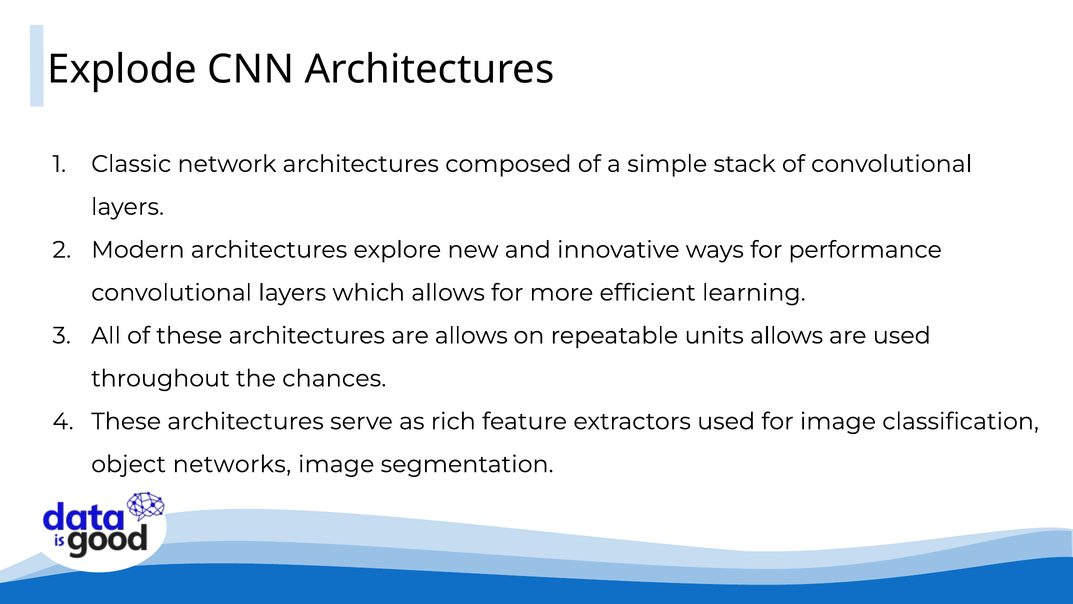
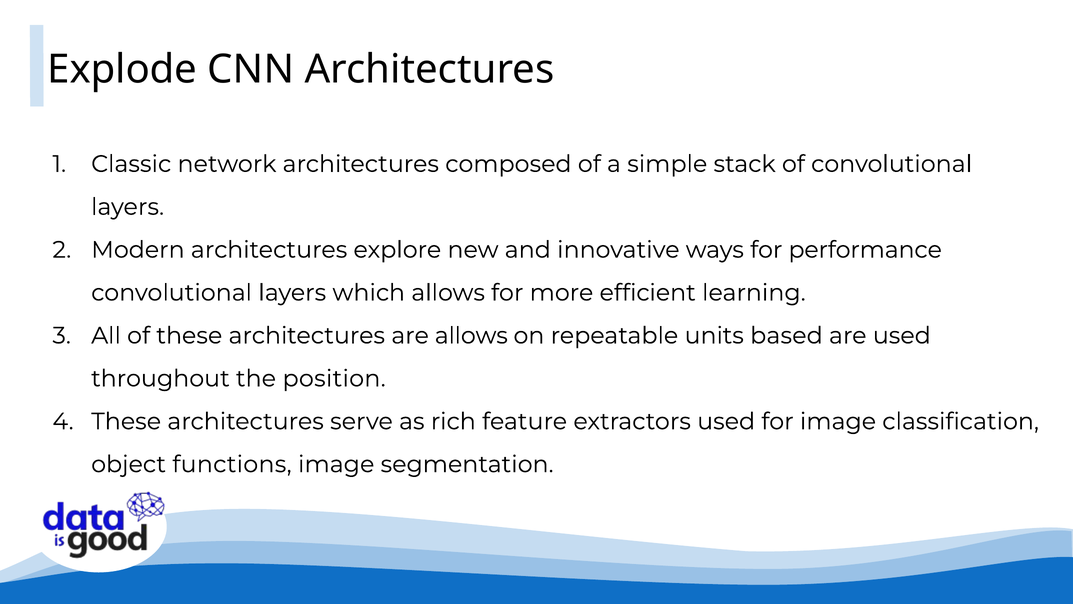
units allows: allows -> based (786, 335)
chances: chances -> position (334, 378)
networks: networks -> functions (232, 464)
